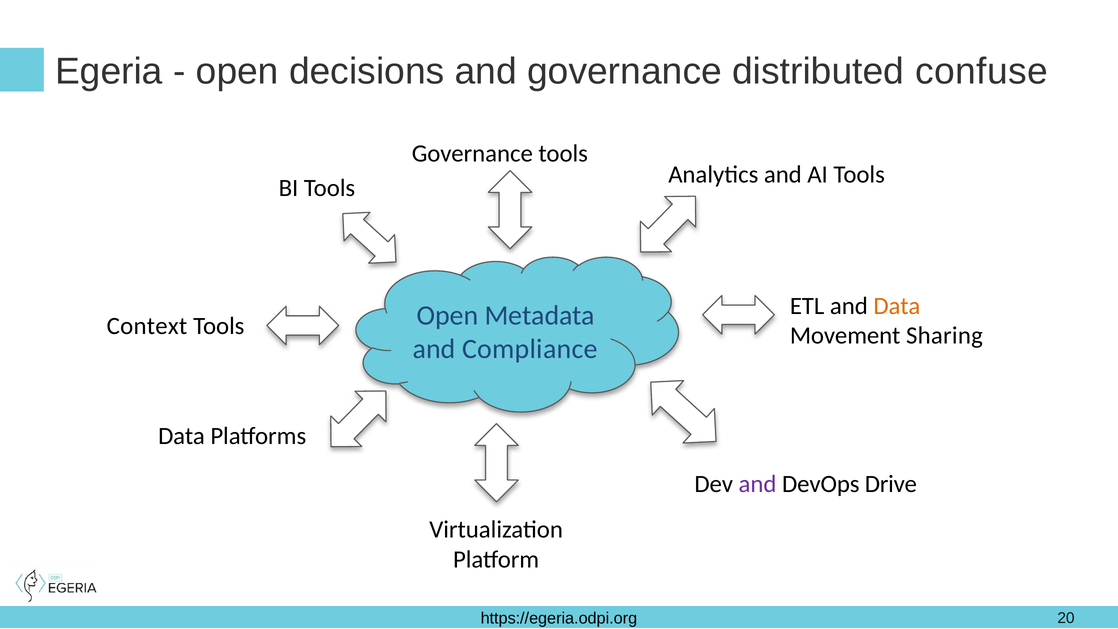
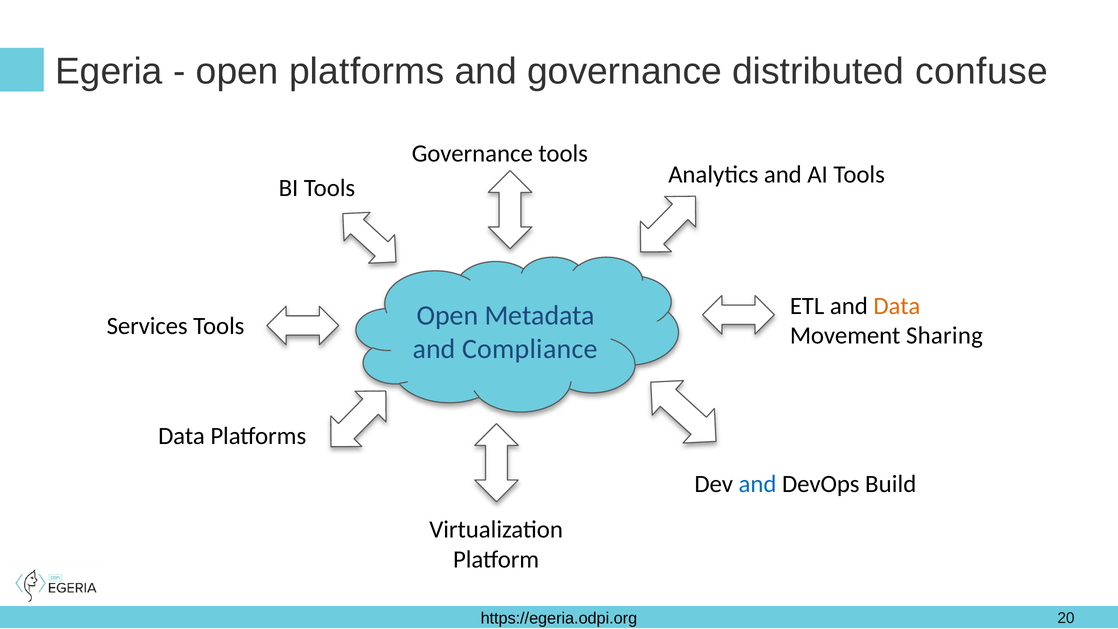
open decisions: decisions -> platforms (367, 72)
Context: Context -> Services (147, 326)
and colour: purple -> blue (758, 484)
Drive: Drive -> Build (891, 484)
